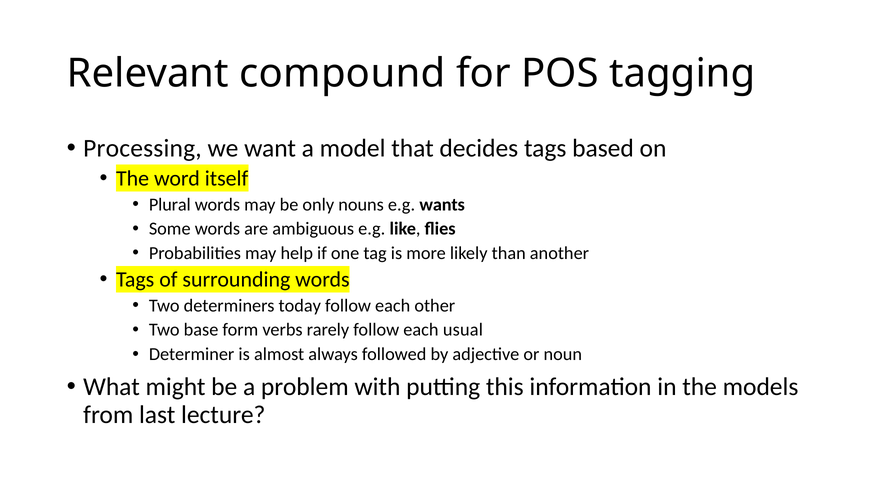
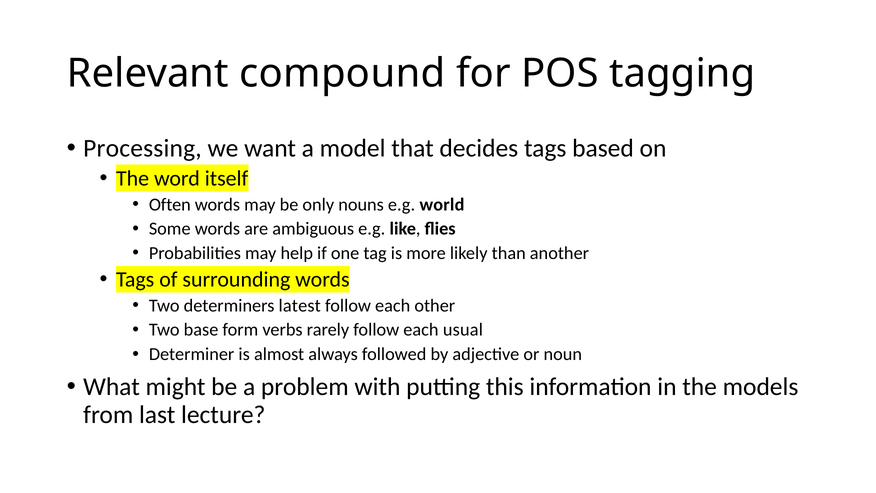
Plural: Plural -> Often (170, 205)
wants: wants -> world (442, 205)
today: today -> latest (300, 306)
